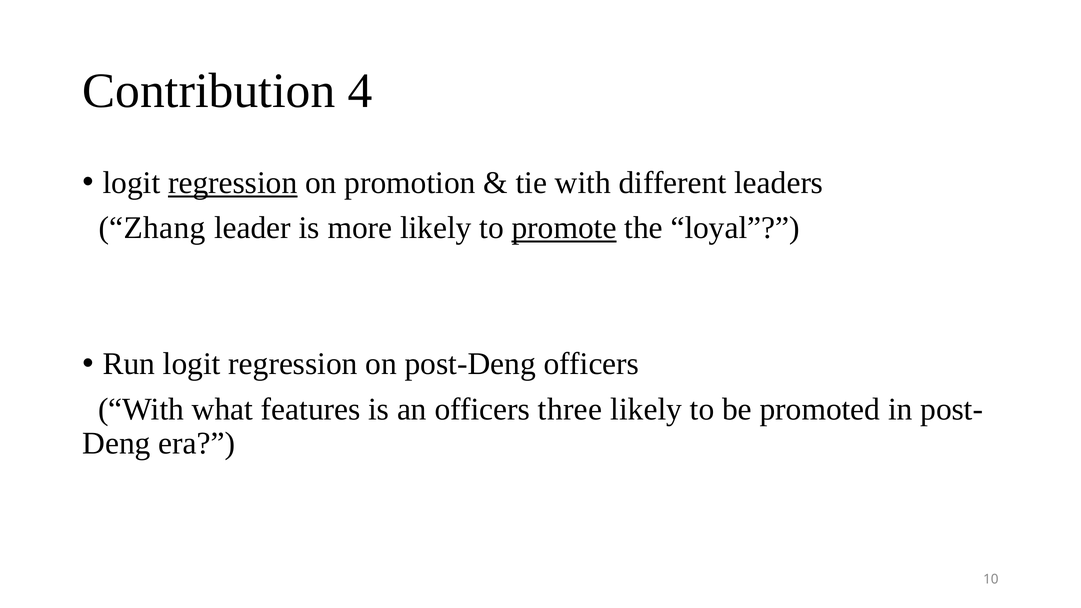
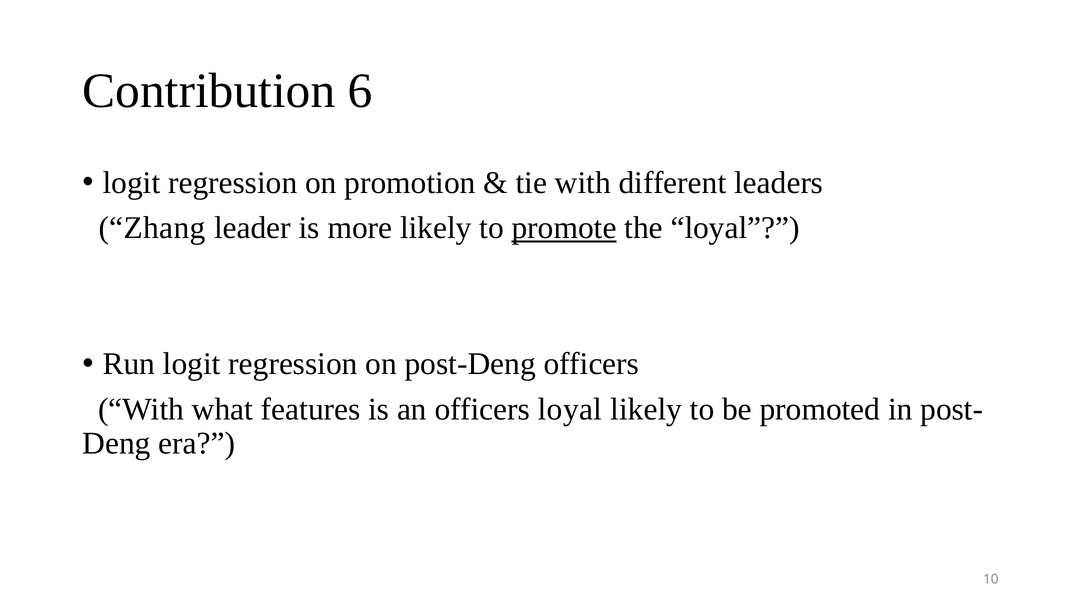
4: 4 -> 6 (360, 91)
regression underline: present -> none (233, 183)
officers three: three -> loyal (570, 409)
